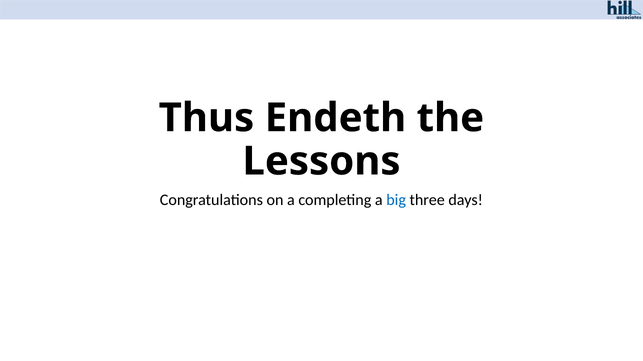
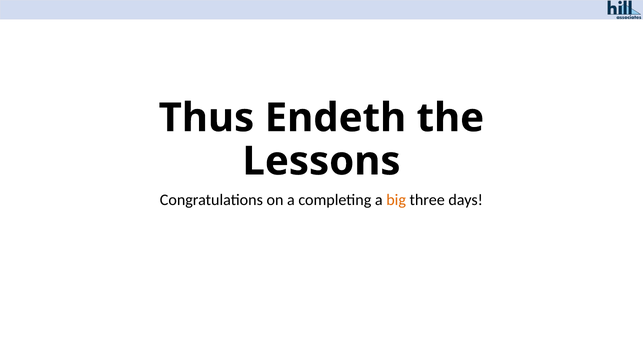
big colour: blue -> orange (396, 200)
